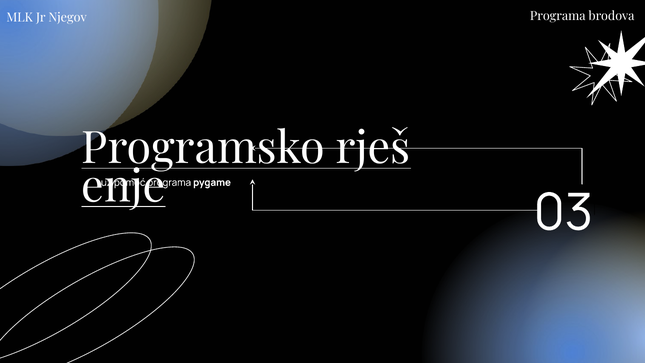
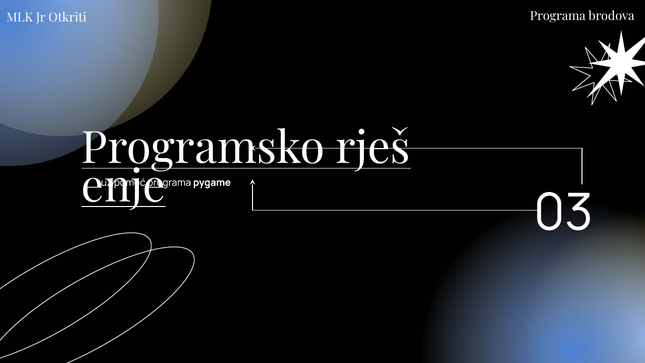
Njegov: Njegov -> Otkriti (68, 17)
